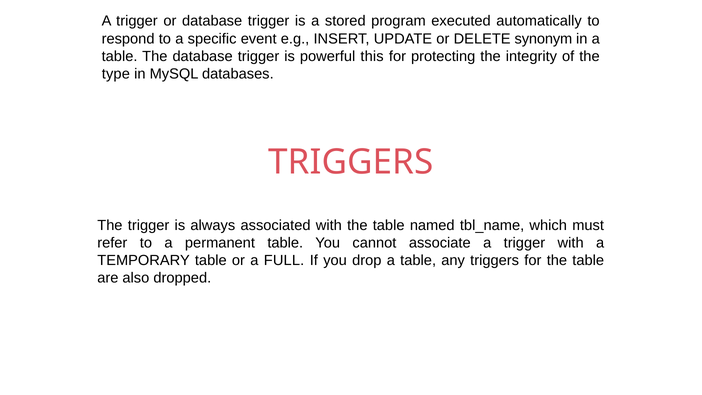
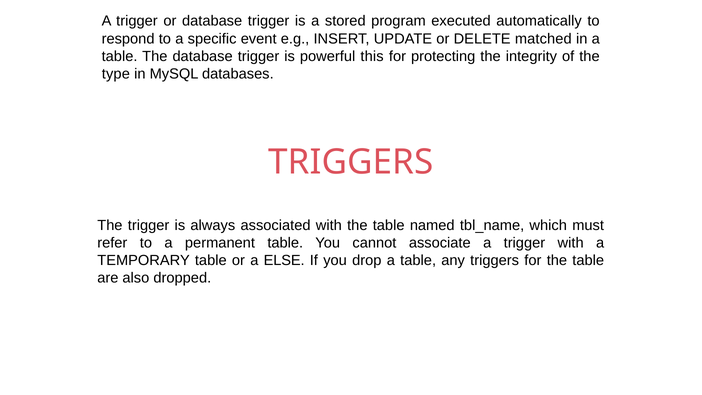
synonym: synonym -> matched (543, 39)
FULL: FULL -> ELSE (284, 260)
